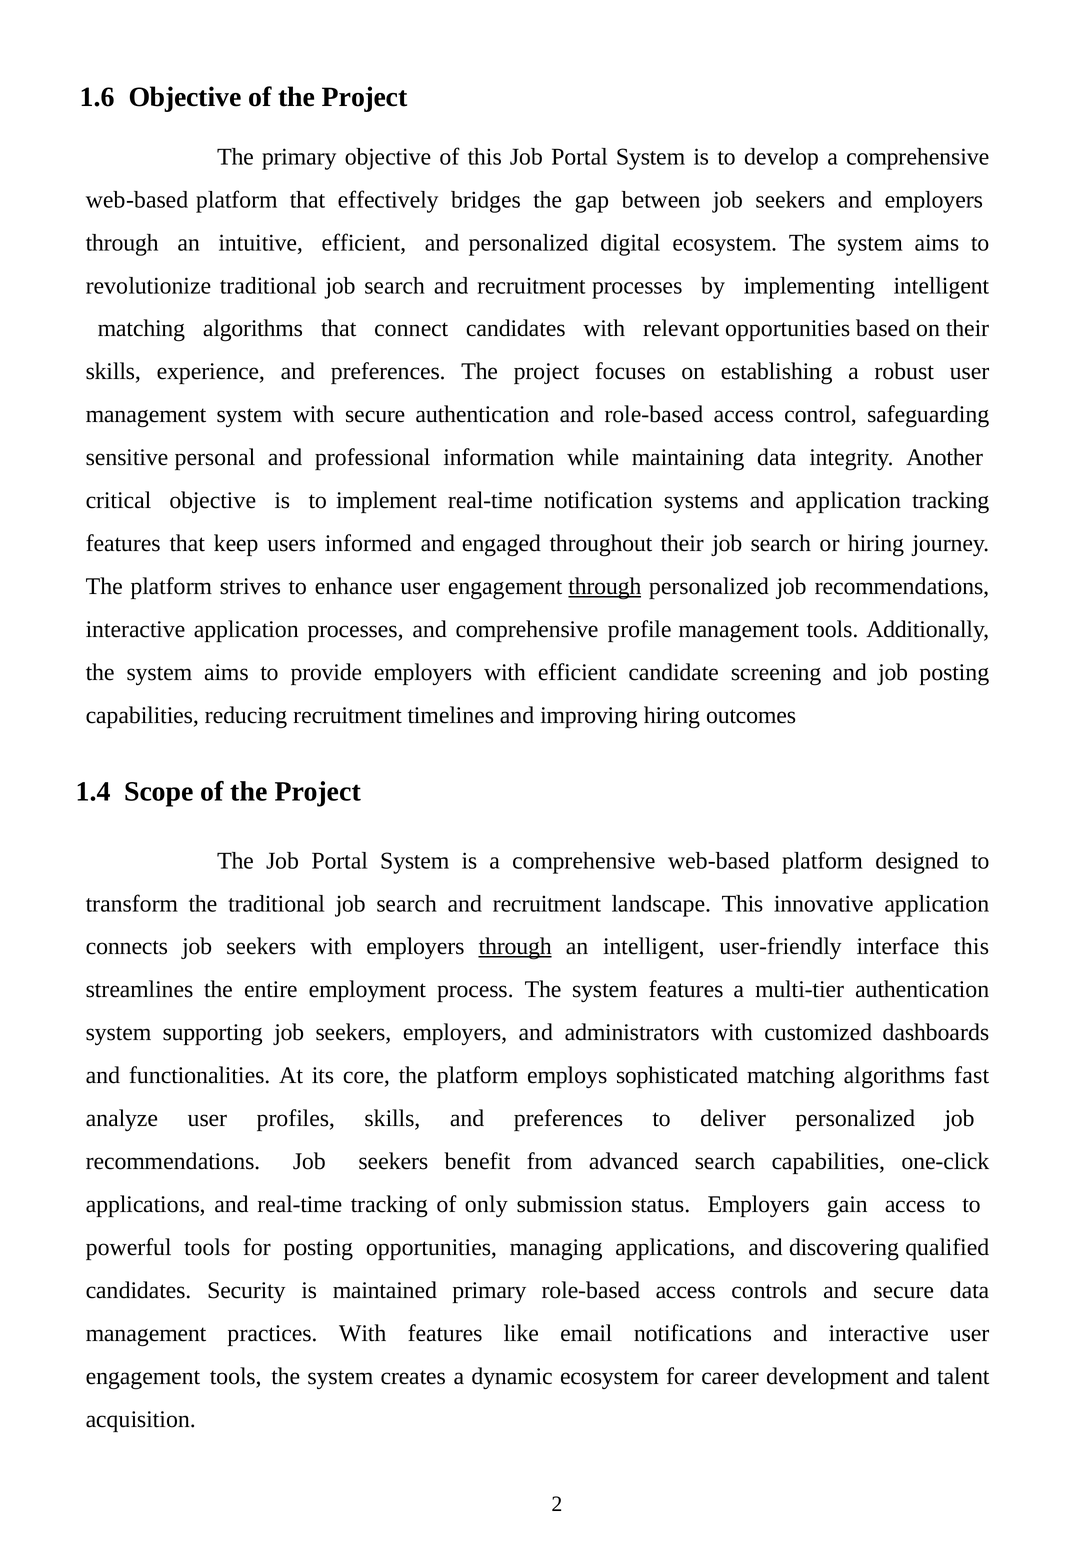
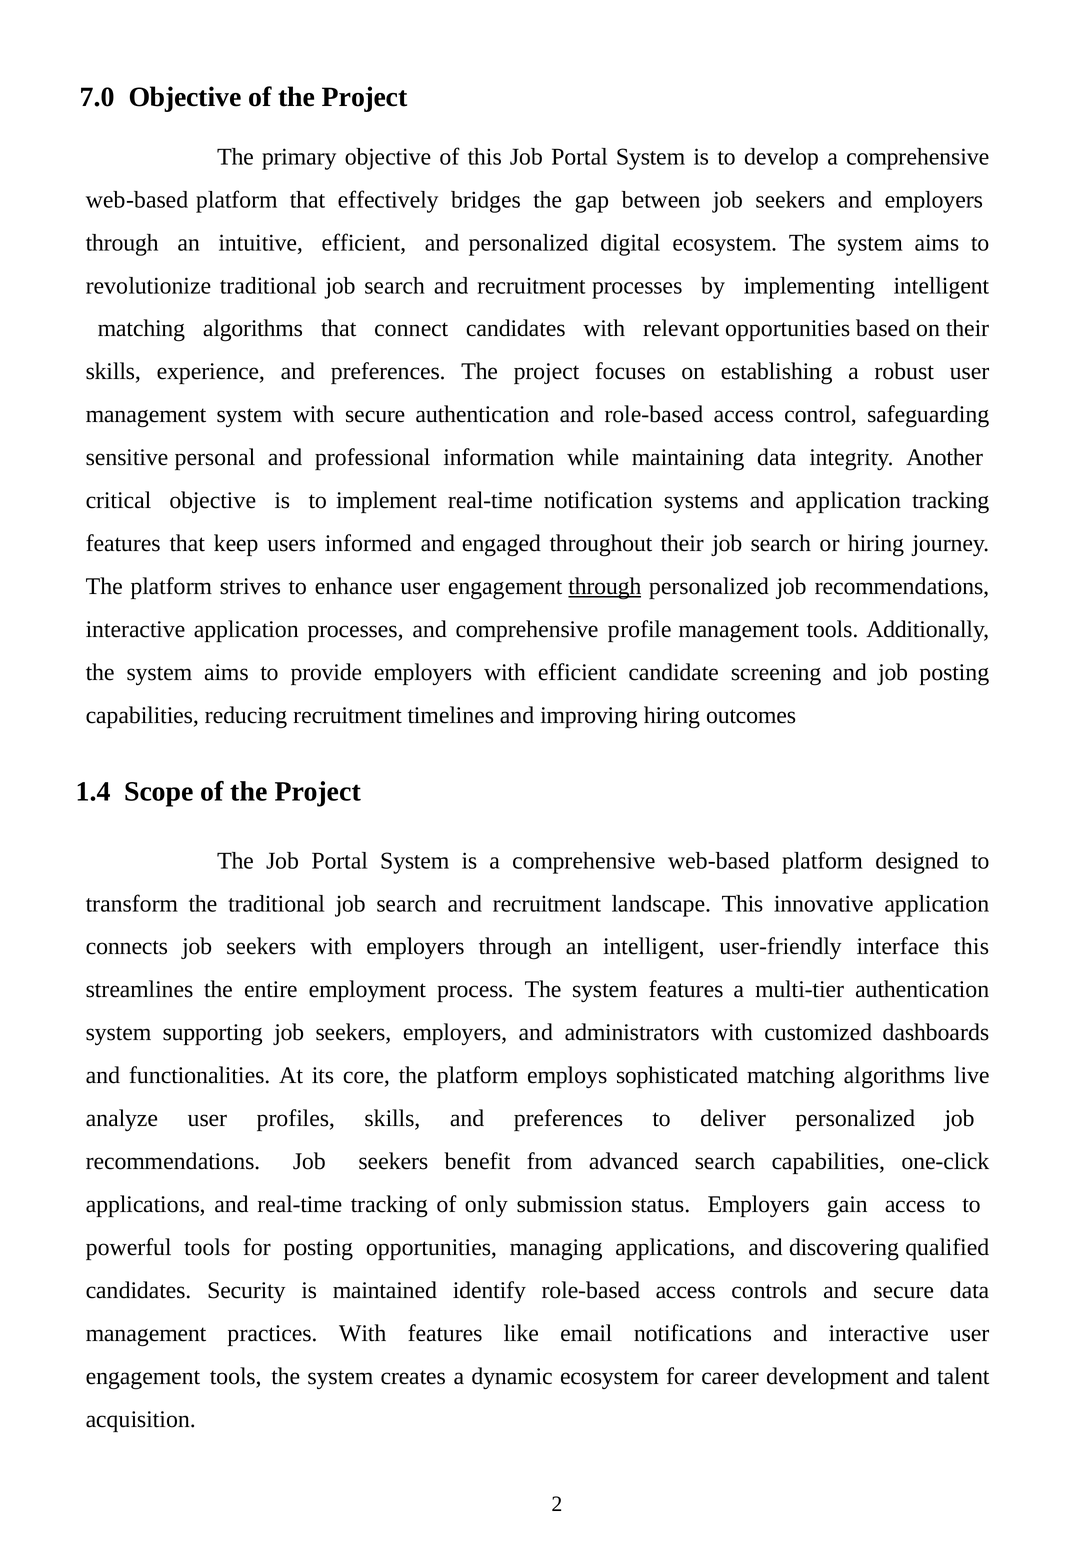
1.6: 1.6 -> 7.0 (97, 97)
through underline: present -> none (515, 947)
fast: fast -> live (972, 1076)
maintained primary: primary -> identify (489, 1291)
